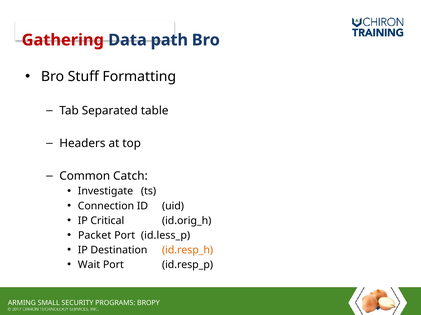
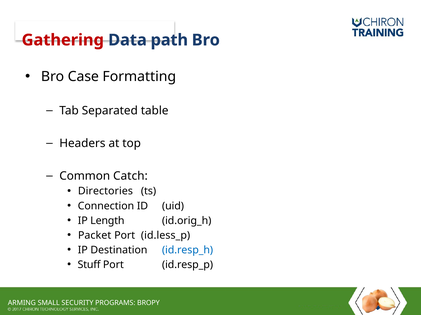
Stuff: Stuff -> Case (83, 77)
Investigate: Investigate -> Directories (105, 192)
Critical: Critical -> Length (107, 221)
id.resp_h colour: orange -> blue (188, 251)
Wait: Wait -> Stuff (89, 265)
